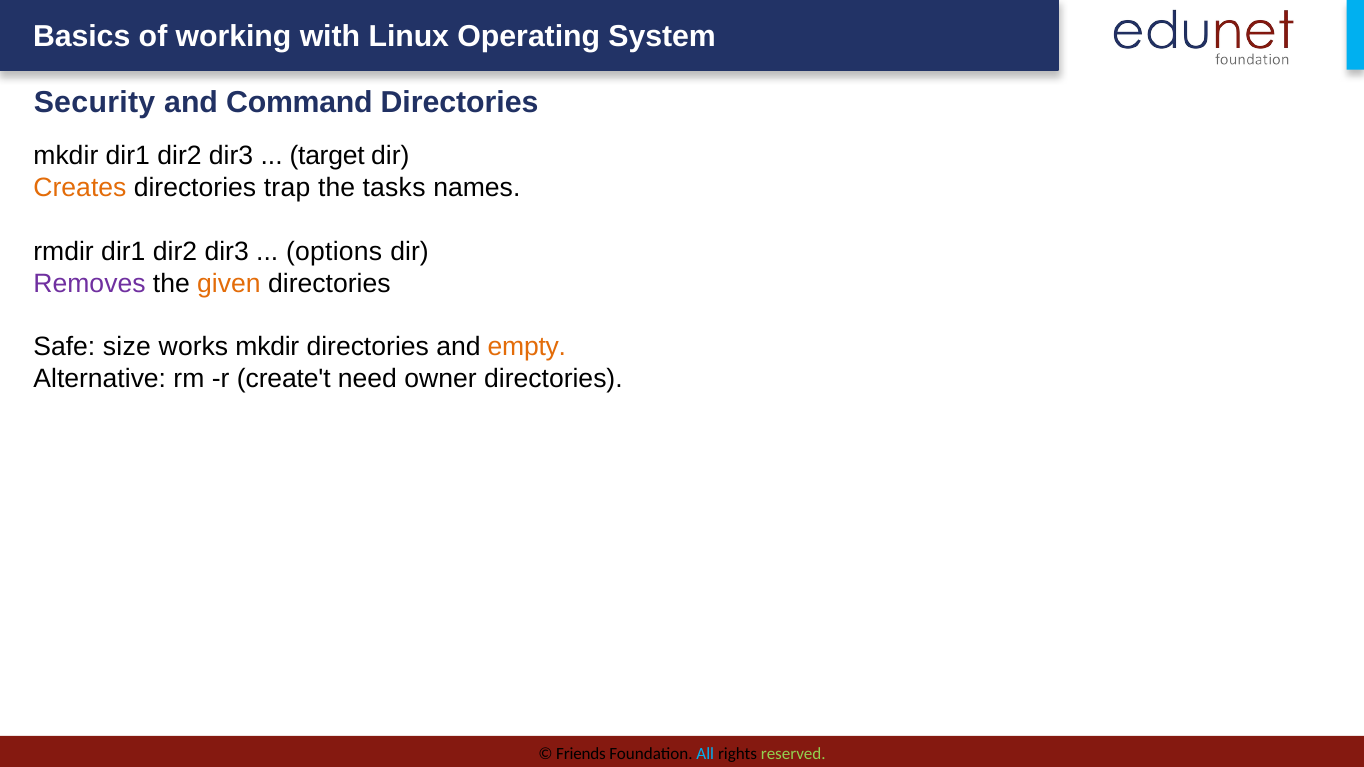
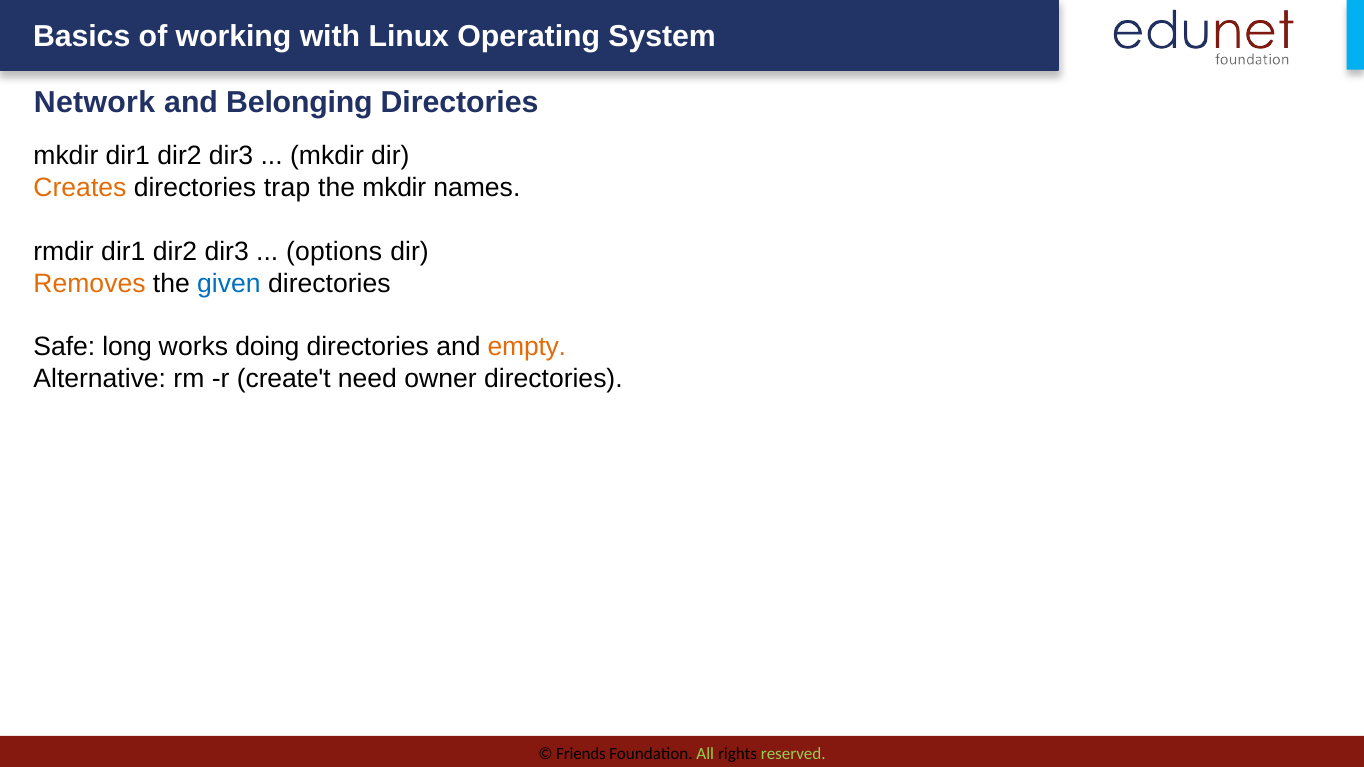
Security: Security -> Network (95, 102)
Command: Command -> Belonging (299, 102)
target: target -> mkdir (327, 156)
the tasks: tasks -> mkdir (394, 188)
Removes colour: purple -> orange (90, 283)
given colour: orange -> blue (229, 283)
size: size -> long (127, 347)
works mkdir: mkdir -> doing (267, 347)
All colour: light blue -> light green (705, 754)
